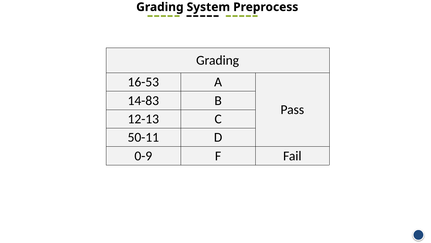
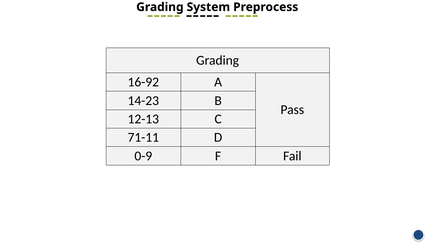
16-53: 16-53 -> 16-92 (143, 82)
14-83: 14-83 -> 14-23 (143, 100)
50-11: 50-11 -> 71-11 (143, 137)
